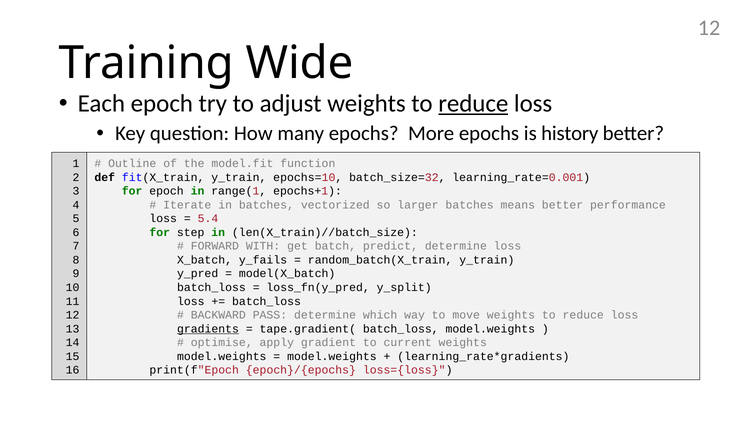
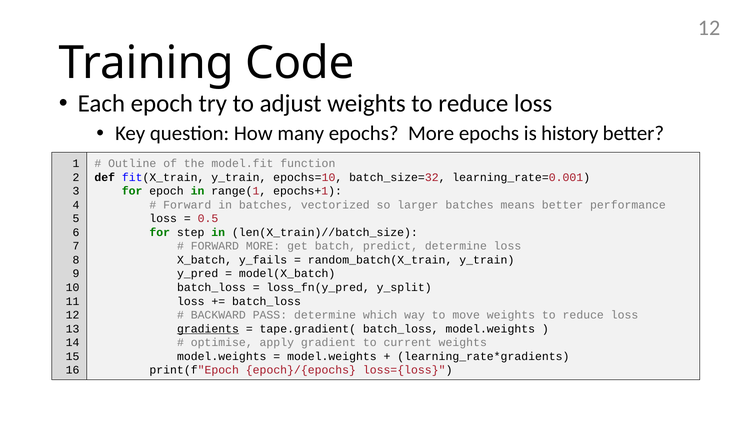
Wide: Wide -> Code (300, 63)
reduce underline: present -> none (473, 103)
Iterate: Iterate -> Forward (187, 205)
5.4: 5.4 -> 0.5 (208, 218)
FORWARD WITH: WITH -> MORE (263, 246)
